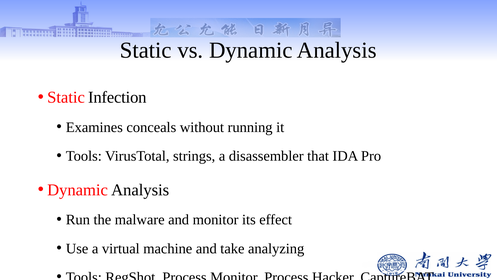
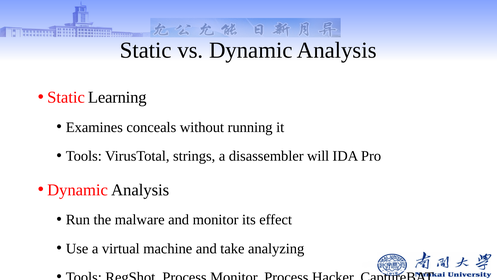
Infection: Infection -> Learning (117, 97)
that: that -> will (318, 156)
